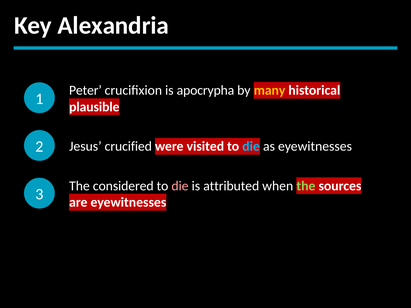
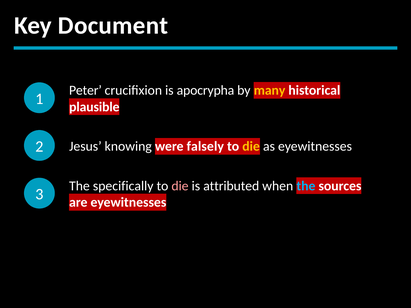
Alexandria: Alexandria -> Document (113, 26)
crucified: crucified -> knowing (128, 147)
visited: visited -> falsely (205, 147)
die colour: light blue -> yellow (251, 147)
considered: considered -> specifically (123, 186)
the colour: light green -> light blue (306, 186)
